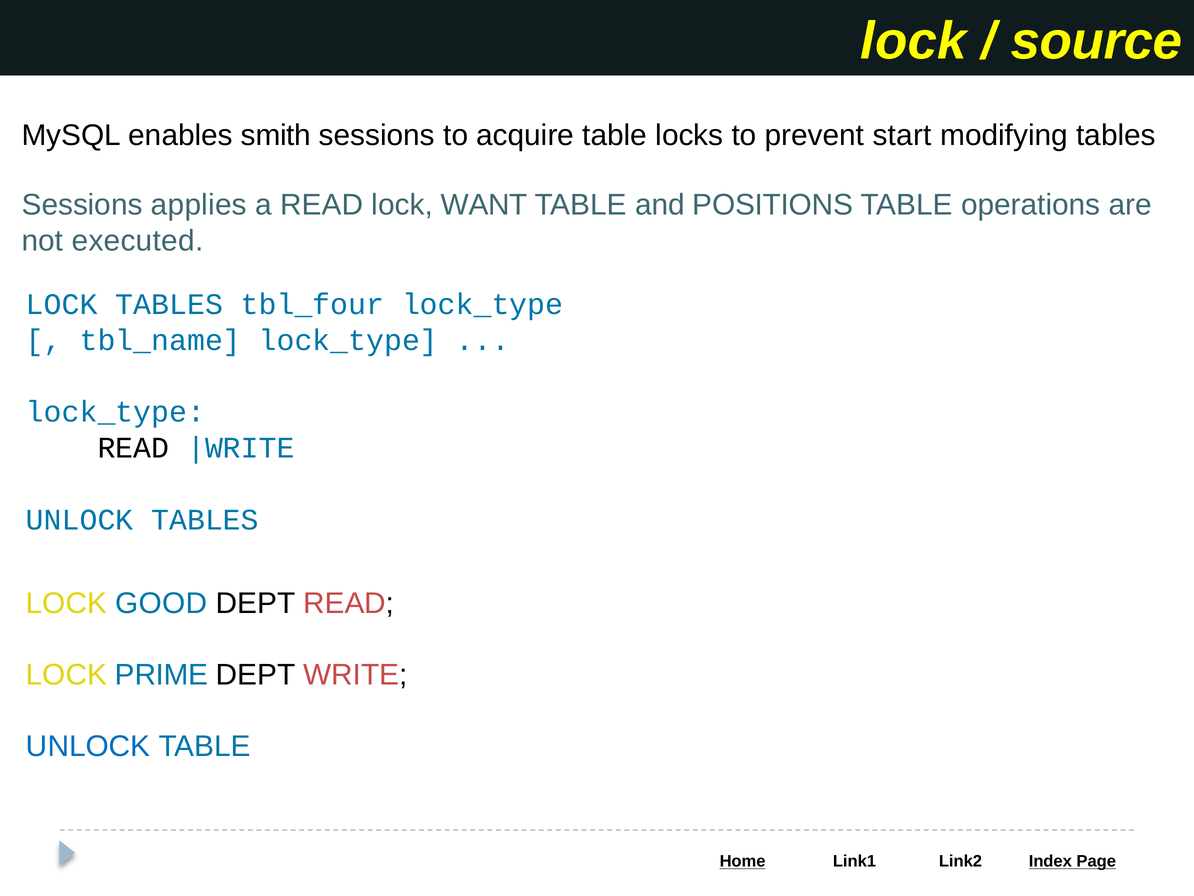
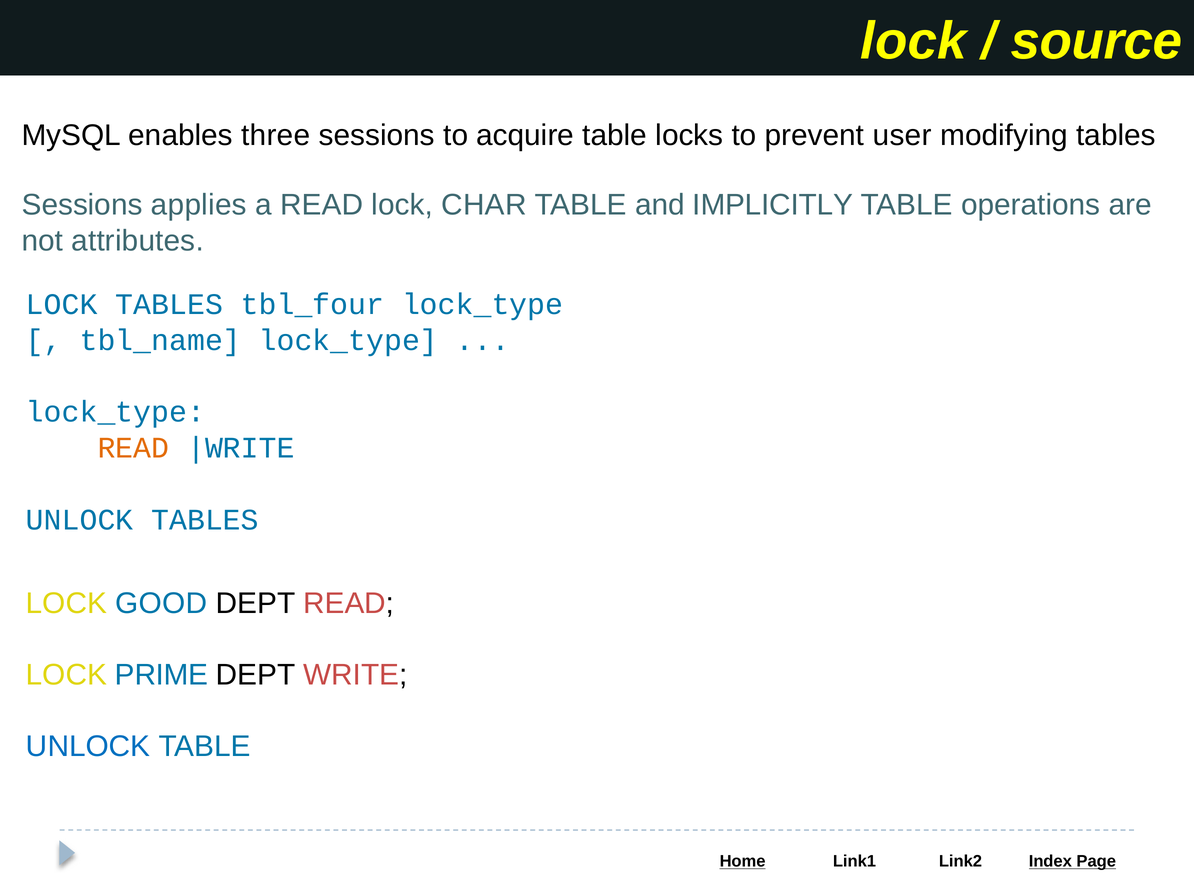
smith: smith -> three (276, 135)
start: start -> user (902, 135)
WANT: WANT -> CHAR (484, 205)
POSITIONS: POSITIONS -> IMPLICITLY (773, 205)
executed: executed -> attributes (138, 241)
READ colour: black -> orange (133, 448)
